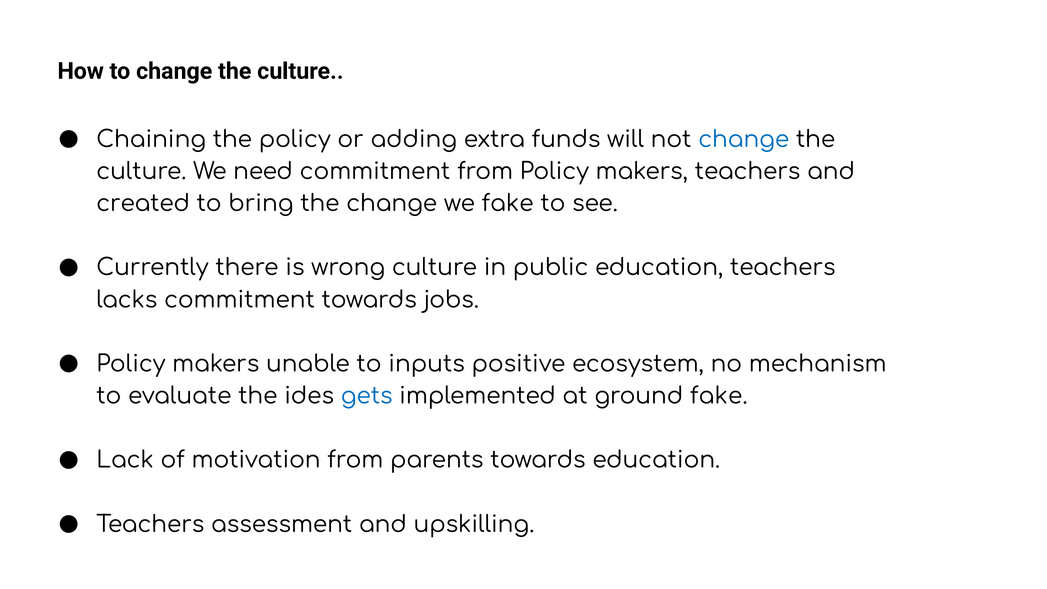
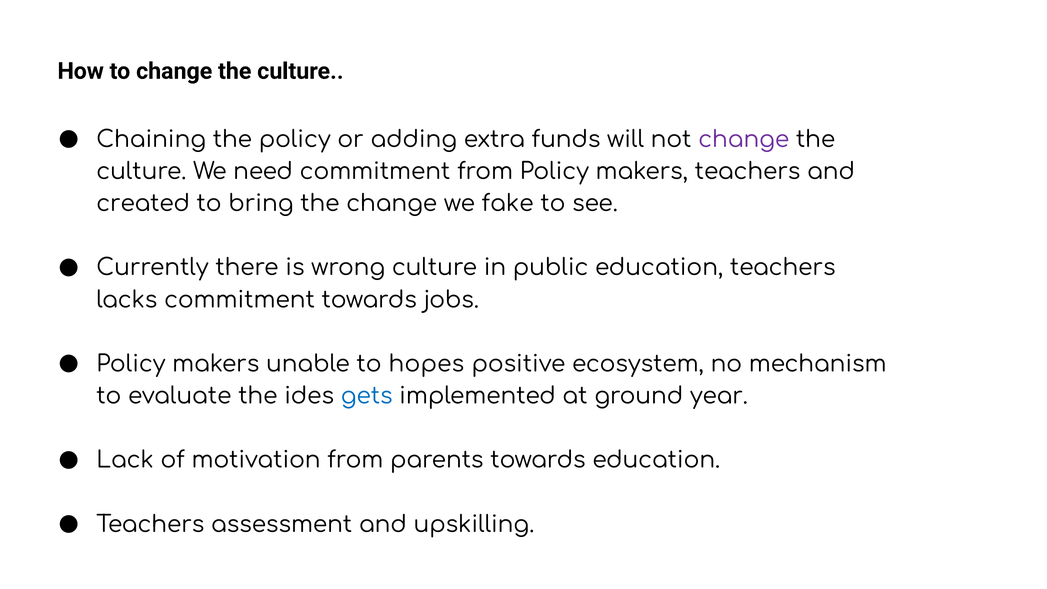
change colour: blue -> purple (744, 140)
inputs: inputs -> hopes (426, 364)
ground fake: fake -> year (719, 396)
